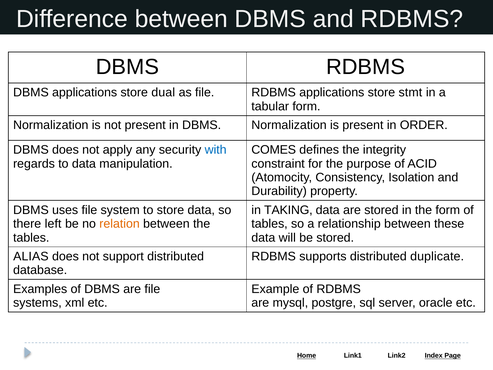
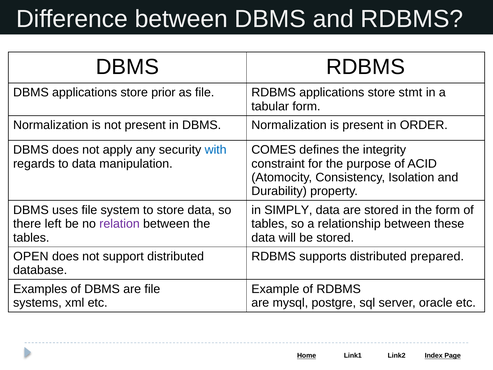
dual: dual -> prior (163, 92)
TAKING: TAKING -> SIMPLY (288, 210)
relation colour: orange -> purple (120, 224)
ALIAS: ALIAS -> OPEN (31, 256)
duplicate: duplicate -> prepared (437, 256)
